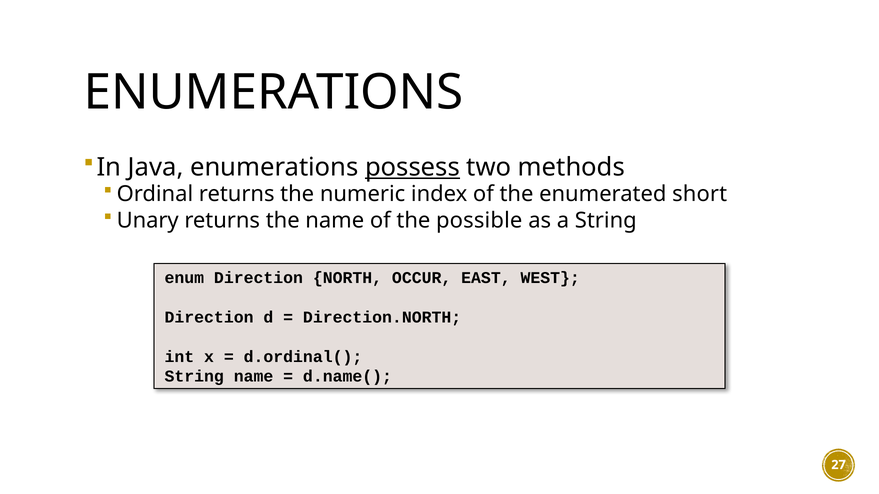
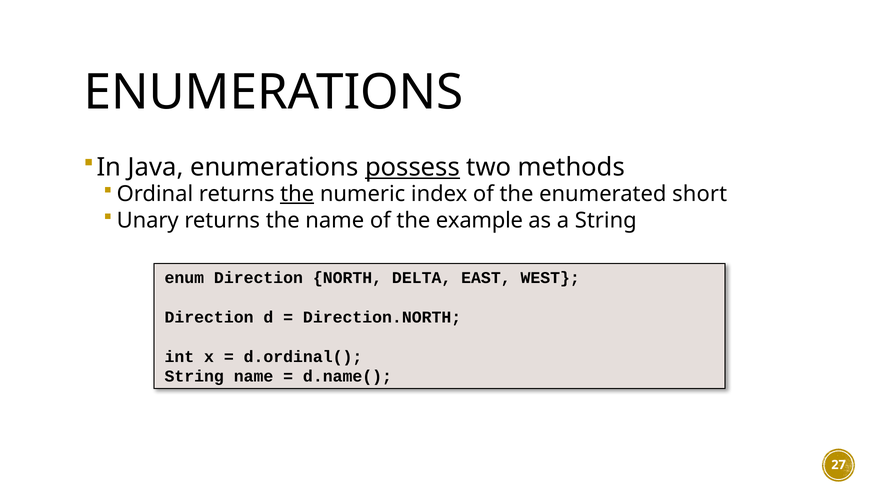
the underline: none -> present (297, 194)
possible: possible -> example (479, 221)
OCCUR: OCCUR -> DELTA (422, 278)
